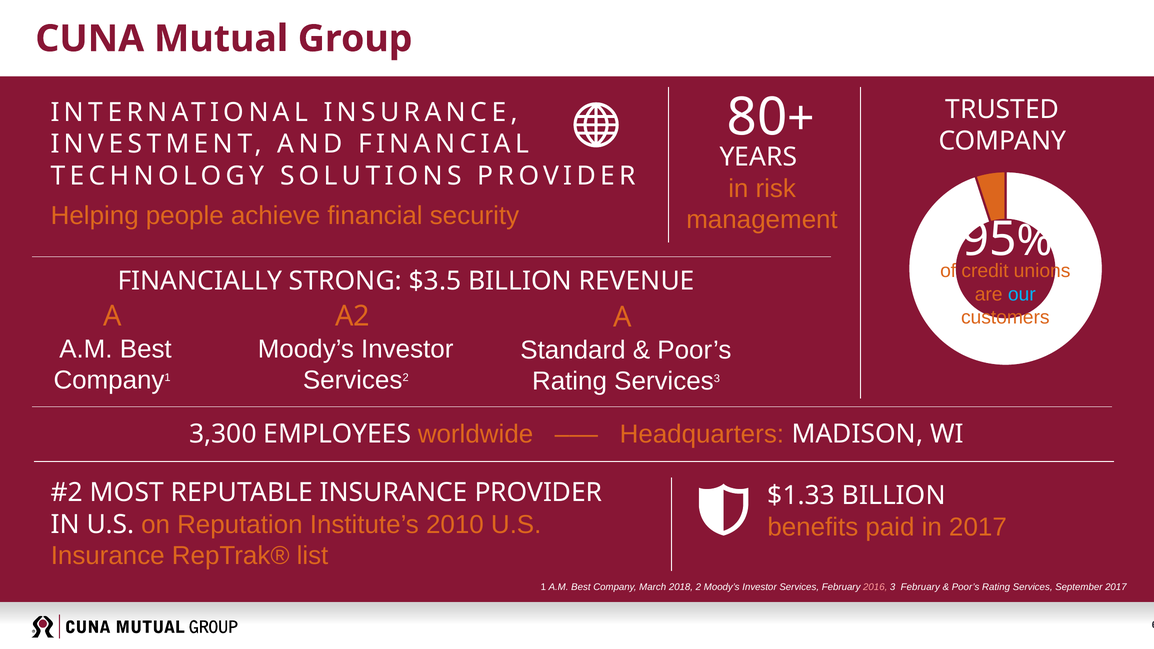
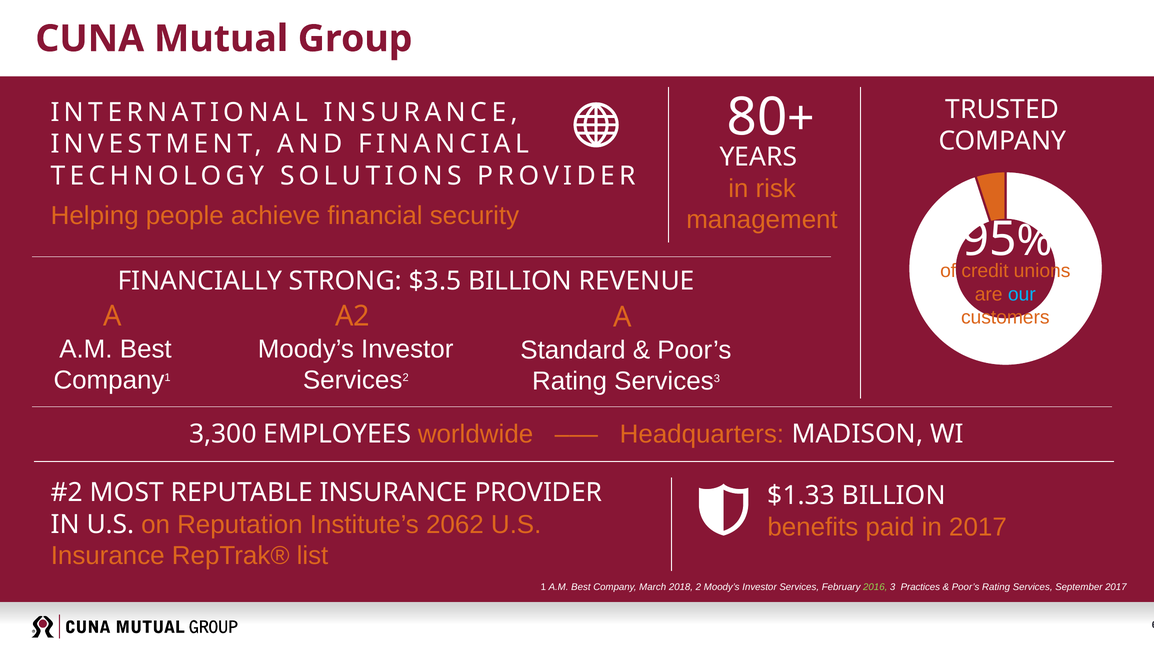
2010: 2010 -> 2062 (455, 525)
2016 colour: pink -> light green (875, 587)
3 February: February -> Practices (920, 587)
